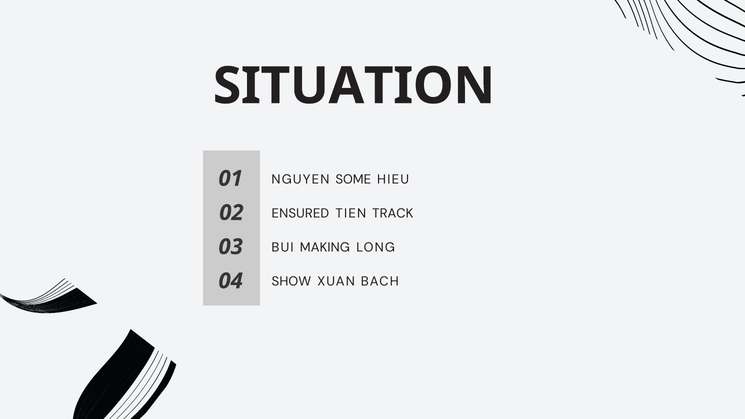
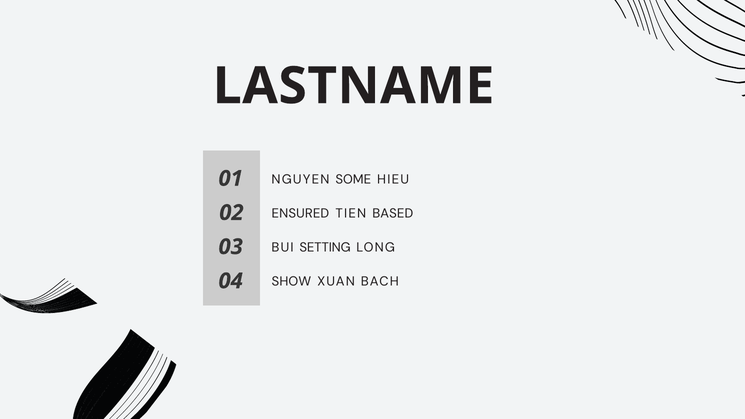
SITUATION: SITUATION -> LASTNAME (354, 86)
TRACK: TRACK -> BASED (393, 213)
MAKING: MAKING -> SETTING (325, 247)
